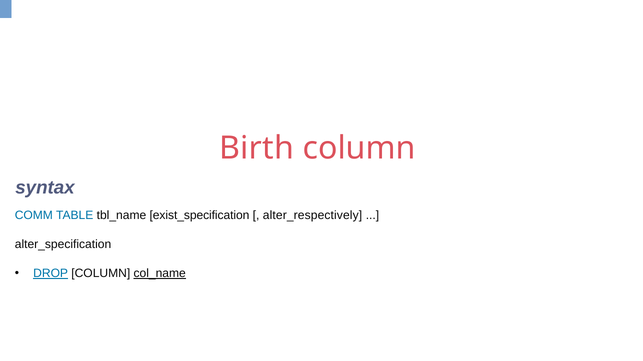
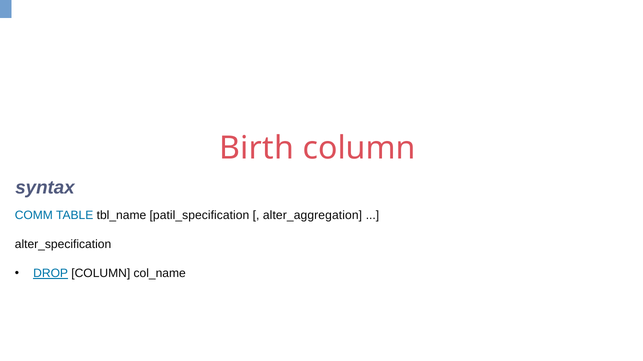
exist_specification: exist_specification -> patil_specification (199, 216)
alter_respectively: alter_respectively -> alter_aggregation (312, 216)
col_name underline: present -> none (160, 274)
